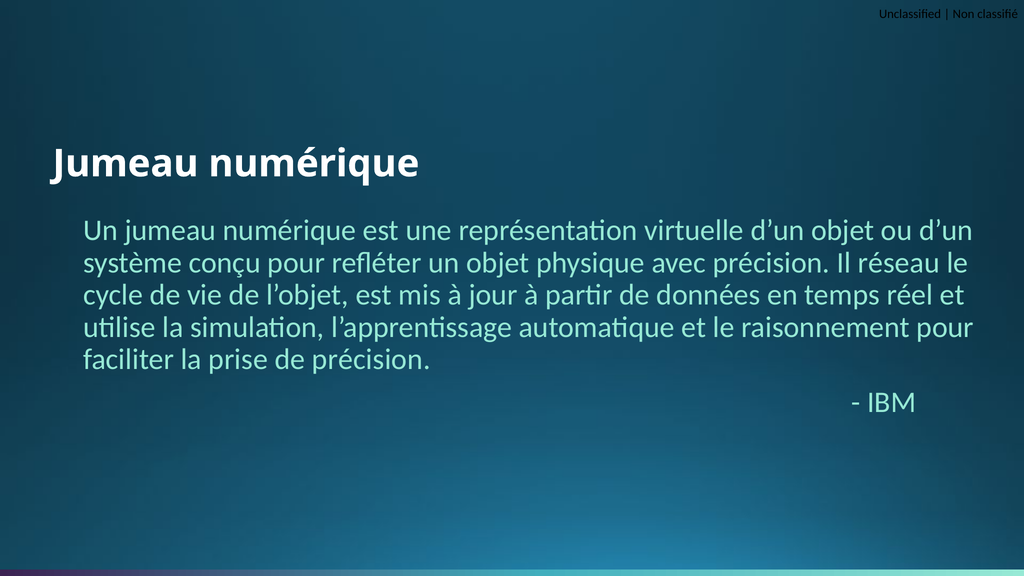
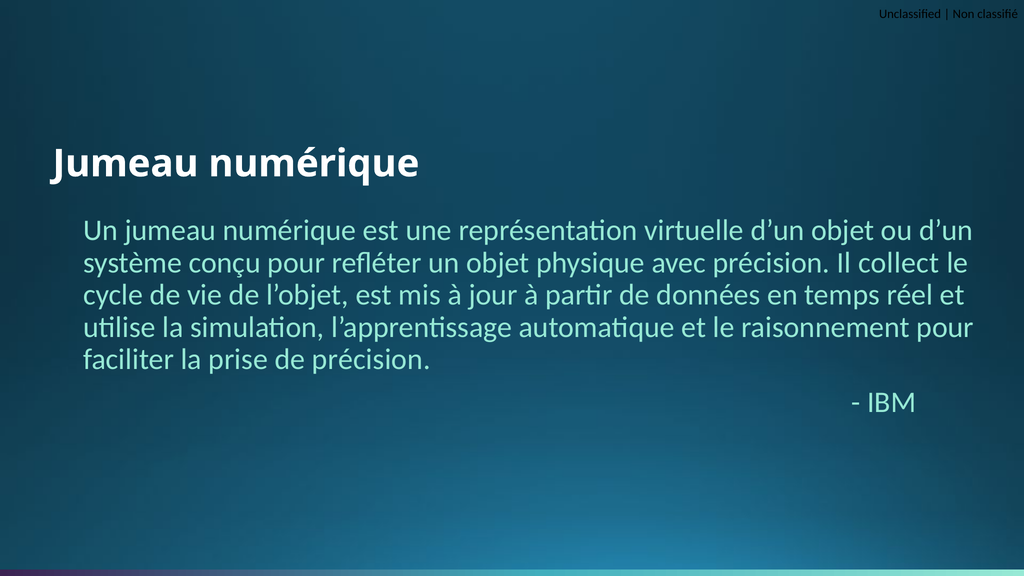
réseau: réseau -> collect (899, 263)
